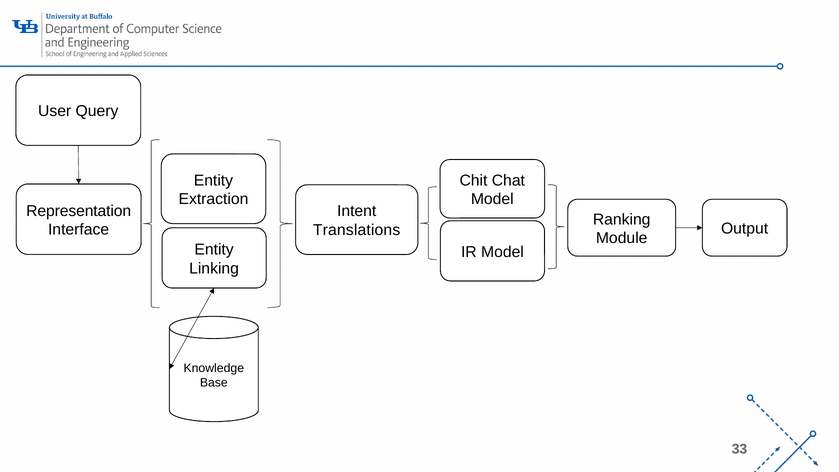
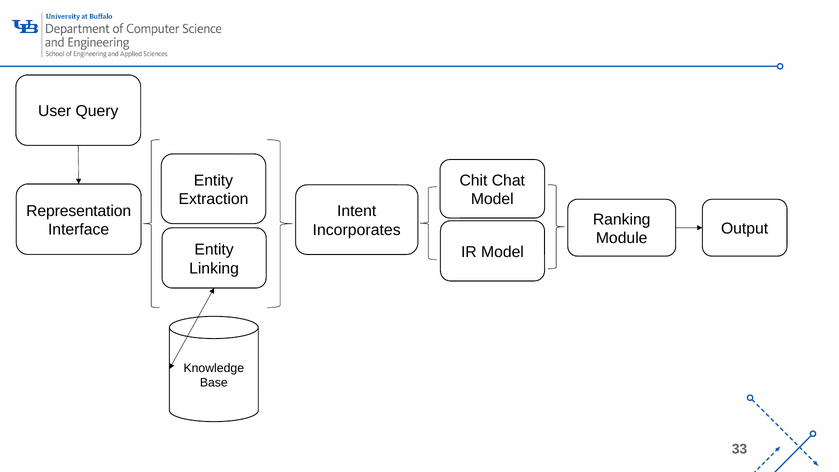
Translations: Translations -> Incorporates (357, 230)
